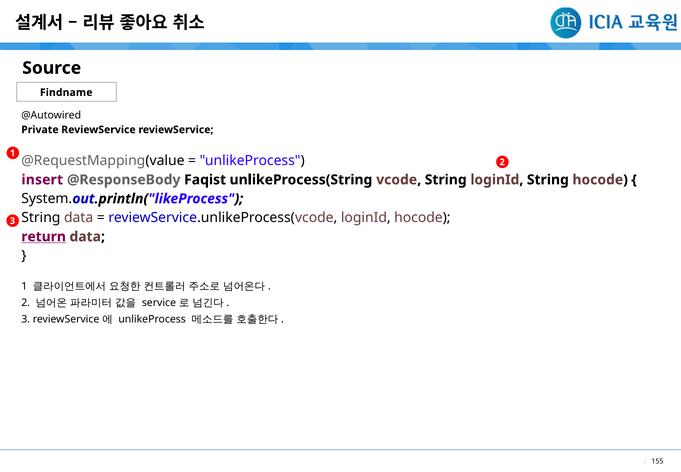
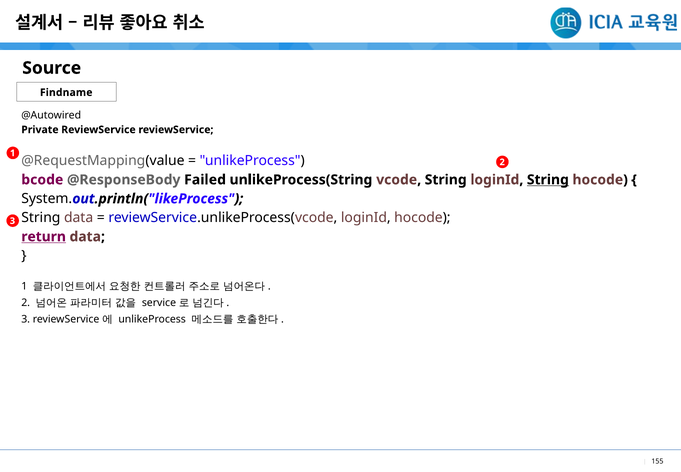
insert: insert -> bcode (42, 180)
Faqist: Faqist -> Failed (205, 180)
String underline: none -> present (548, 180)
